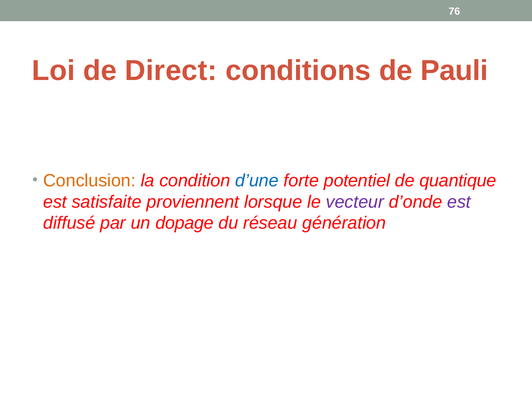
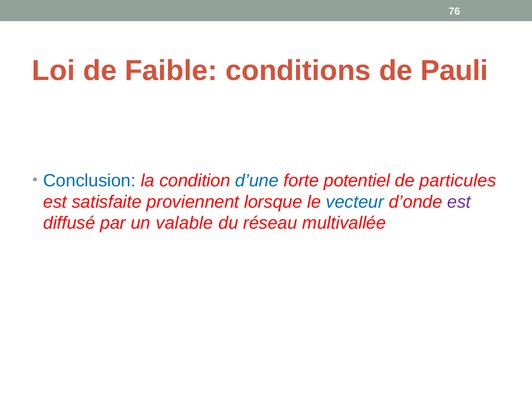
Direct: Direct -> Faible (171, 71)
Conclusion colour: orange -> blue (89, 181)
quantique: quantique -> particules (458, 181)
vecteur colour: purple -> blue (355, 202)
dopage: dopage -> valable (184, 223)
génération: génération -> multivallée (344, 223)
